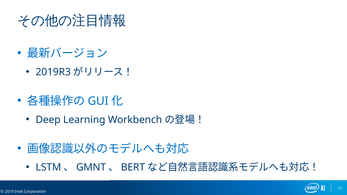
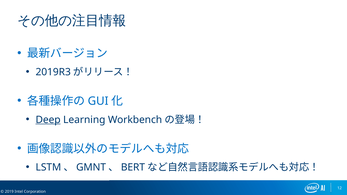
Deep underline: none -> present (48, 120)
